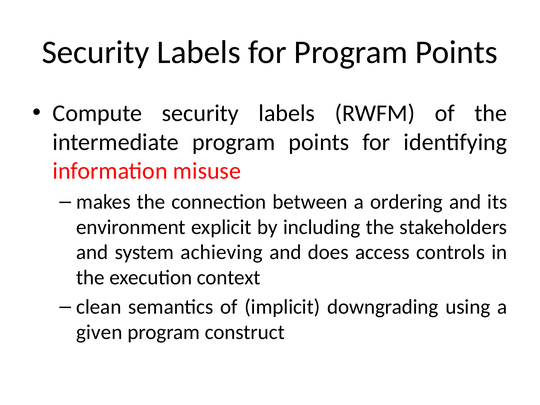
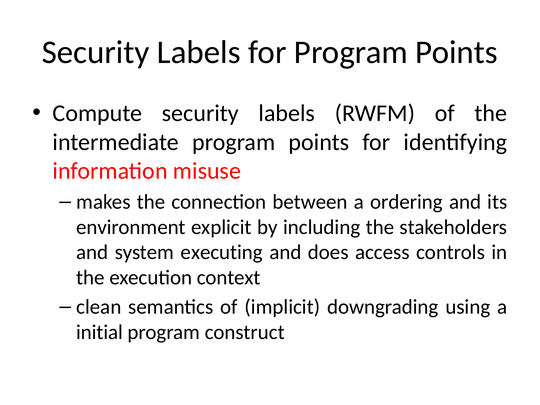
achieving: achieving -> executing (222, 252)
given: given -> initial (100, 332)
